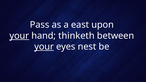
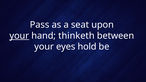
east: east -> seat (80, 25)
your underline: present -> none (44, 47)
nest: nest -> hold (87, 47)
